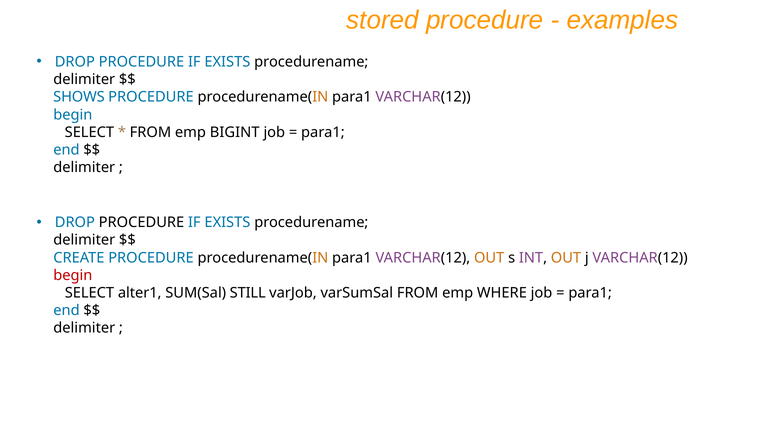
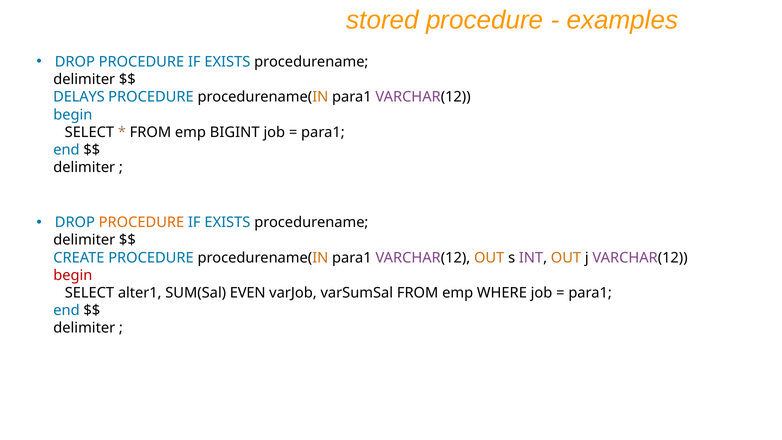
SHOWS: SHOWS -> DELAYS (79, 97)
PROCEDURE colour: black -> orange (142, 222)
STILL: STILL -> EVEN (248, 293)
